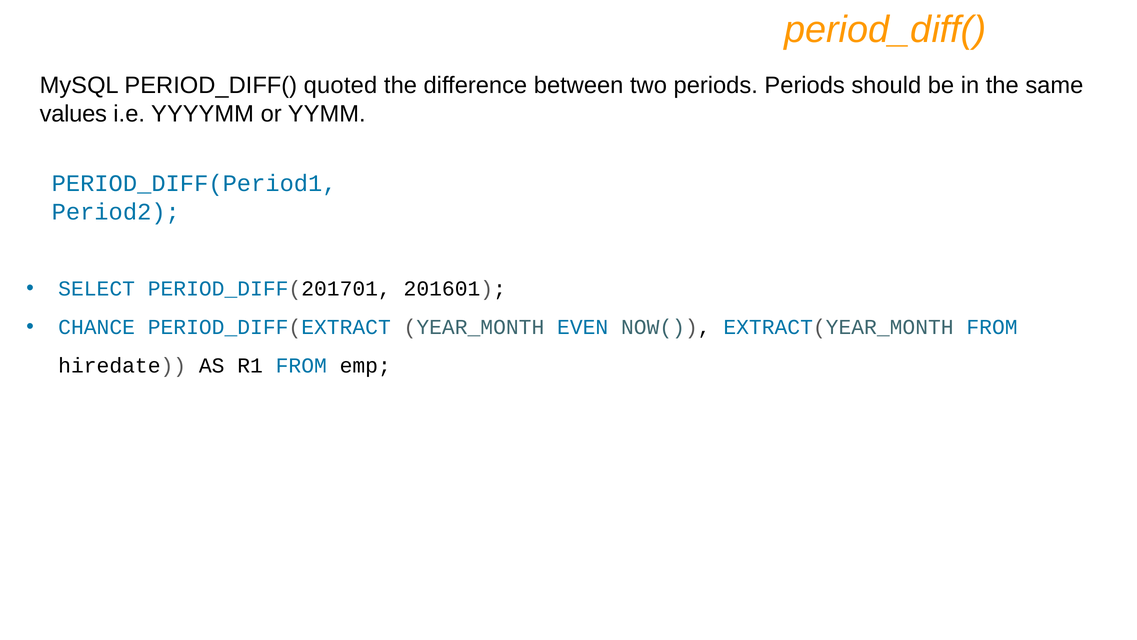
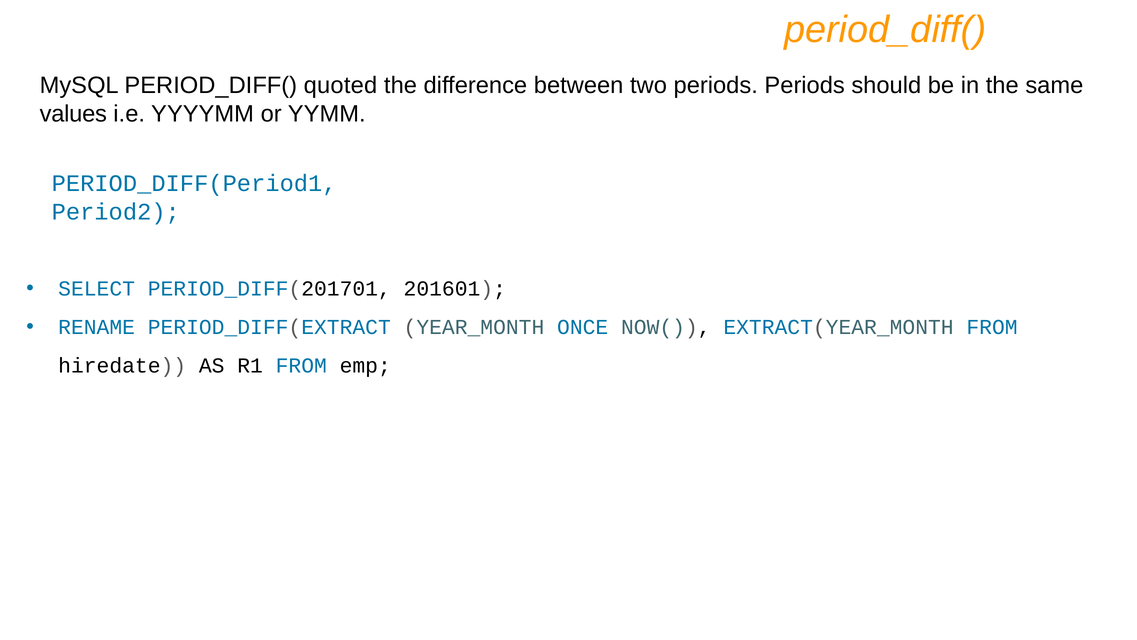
CHANCE: CHANCE -> RENAME (97, 327)
EVEN: EVEN -> ONCE (583, 327)
